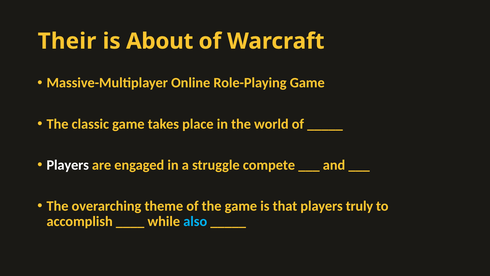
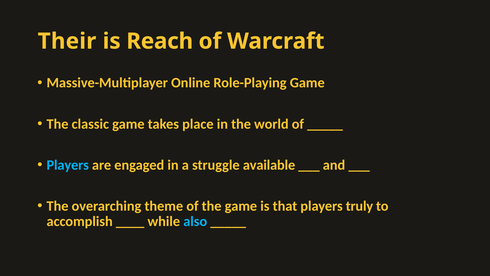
About: About -> Reach (160, 41)
Players colour: white -> light blue (68, 165)
compete: compete -> available (269, 165)
